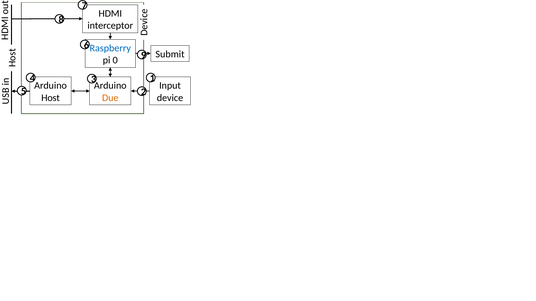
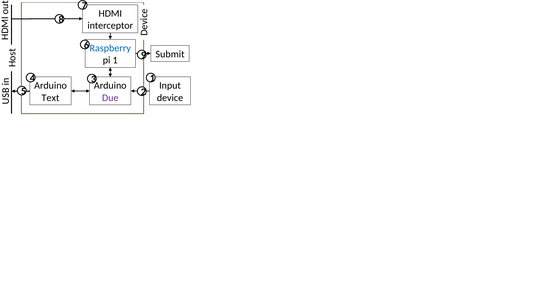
pi 0: 0 -> 1 (115, 60)
Host: Host -> Text (50, 98)
Due colour: orange -> purple (110, 98)
